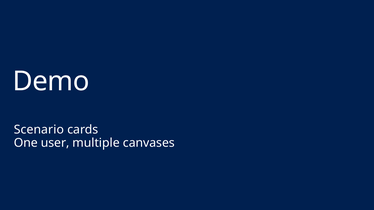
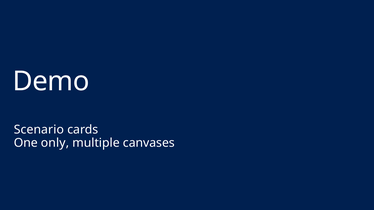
user: user -> only (55, 143)
